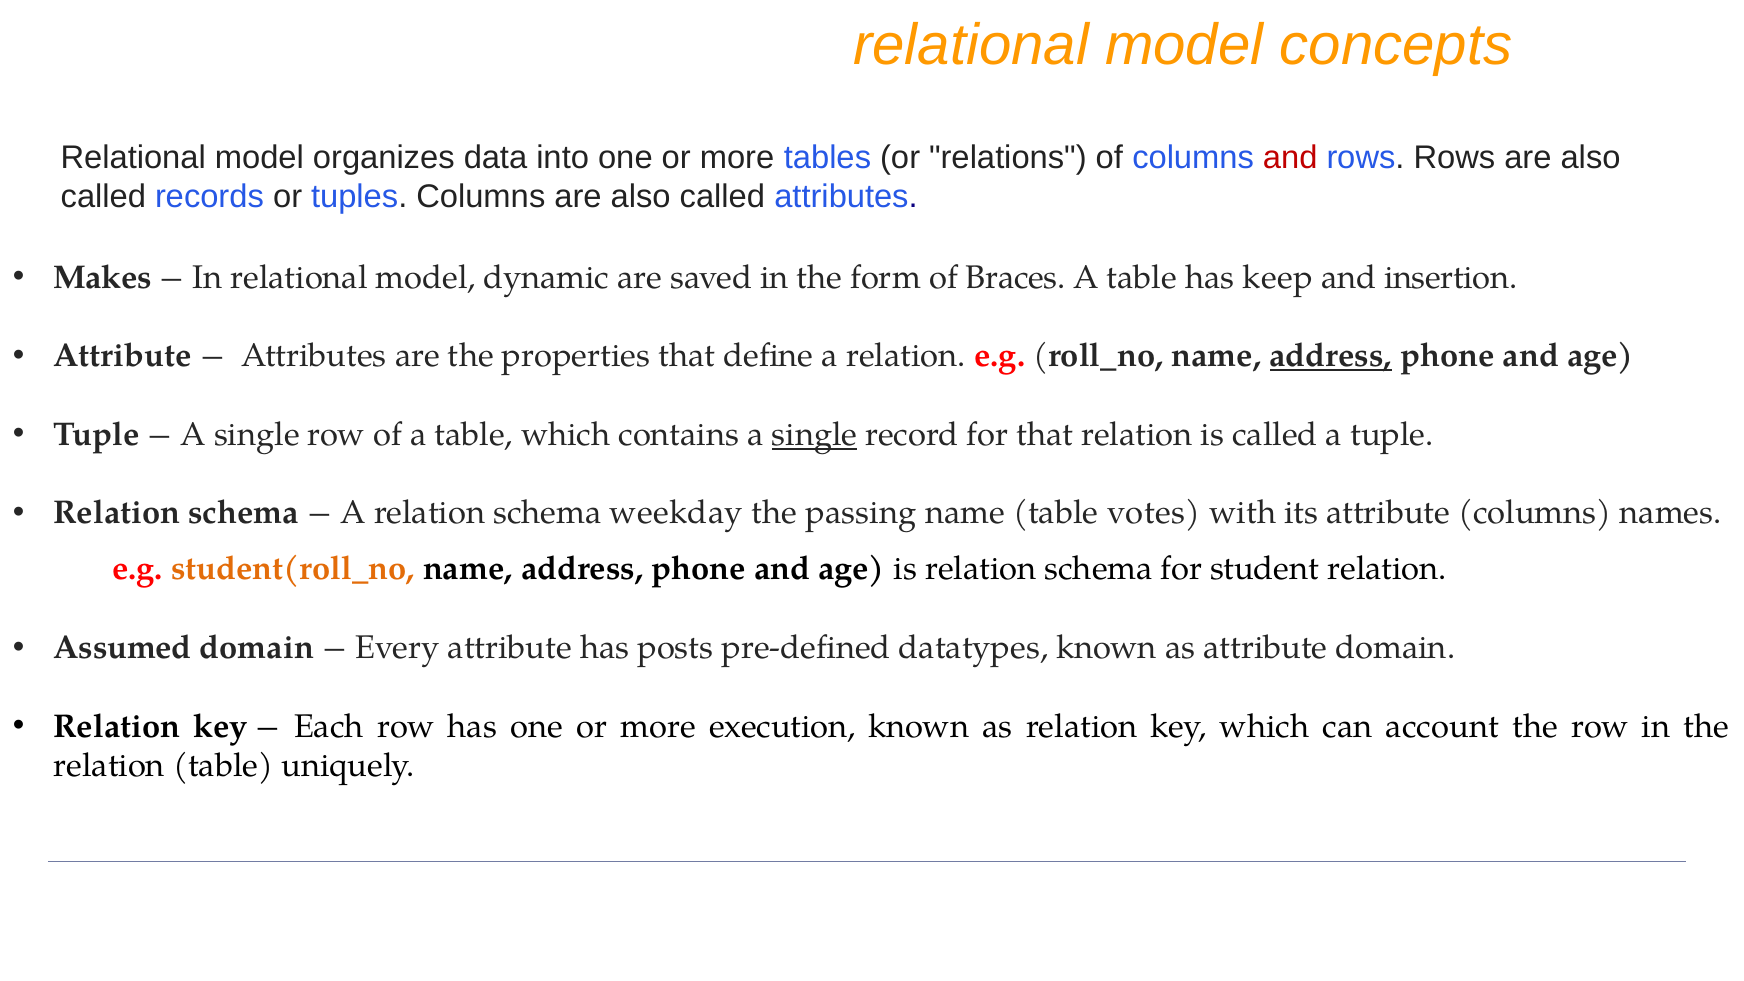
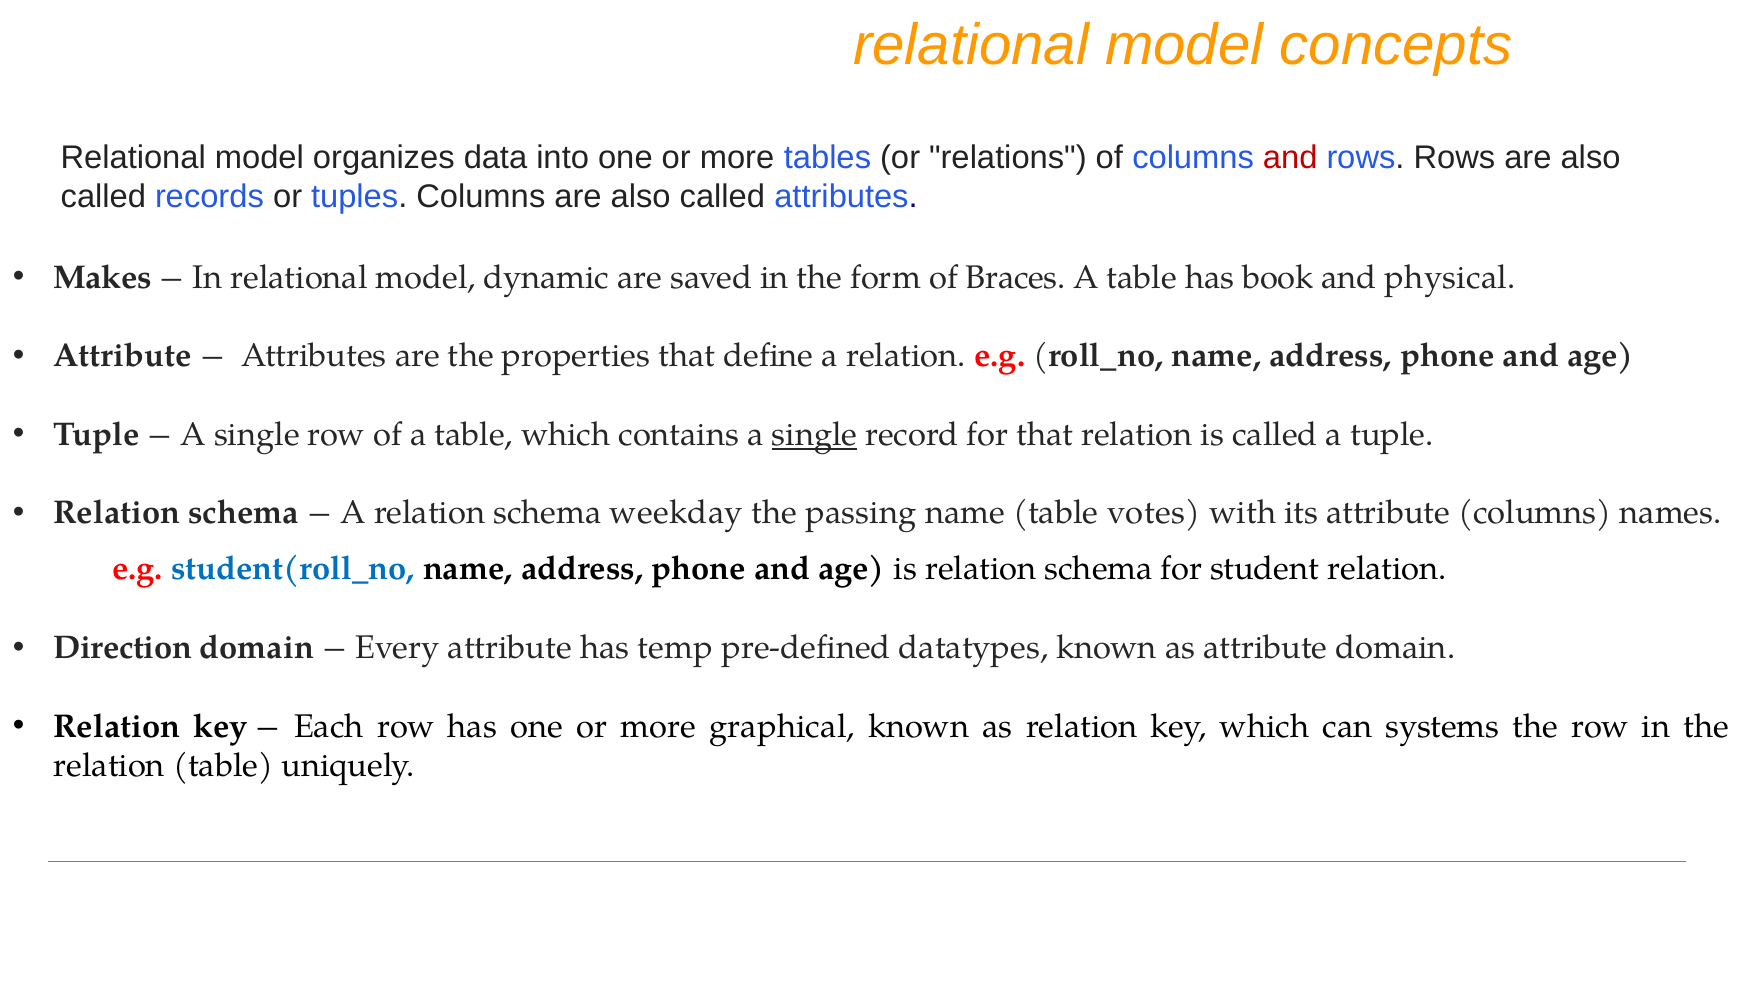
keep: keep -> book (1278, 278)
insertion: insertion -> physical (1450, 278)
address underline: present -> none (1331, 356)
student(roll_no colour: orange -> blue (293, 569)
Assumed: Assumed -> Direction (123, 648)
posts: posts -> temp (675, 648)
execution: execution -> graphical (782, 727)
account: account -> systems (1442, 727)
